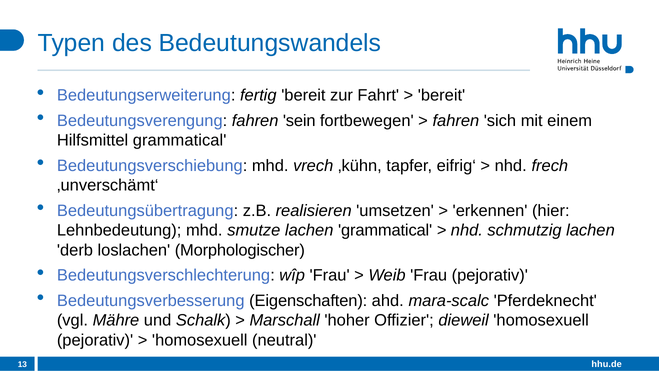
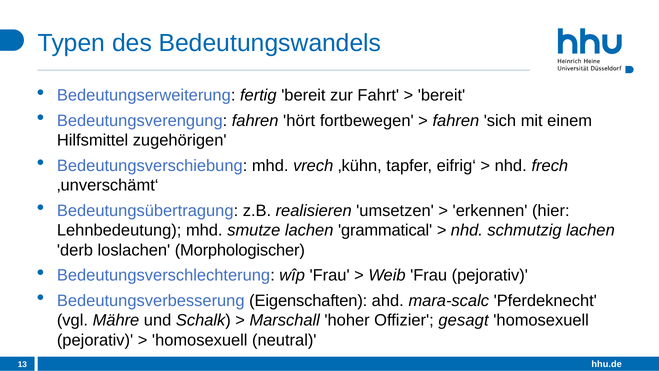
sein: sein -> hört (299, 121)
Hilfsmittel grammatical: grammatical -> zugehörigen (180, 140)
dieweil: dieweil -> gesagt (464, 321)
